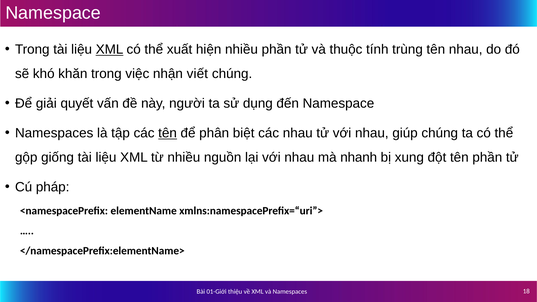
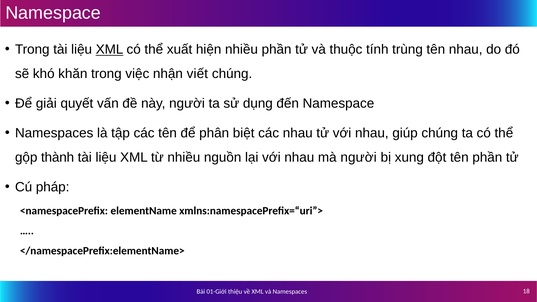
tên underline: present -> none (168, 133)
giống: giống -> thành (58, 157)
mà nhanh: nhanh -> người (359, 157)
